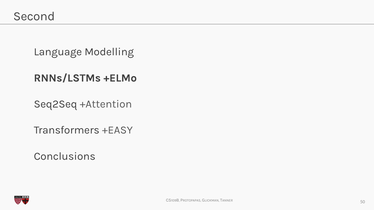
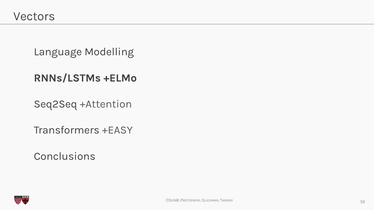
Second: Second -> Vectors (34, 16)
